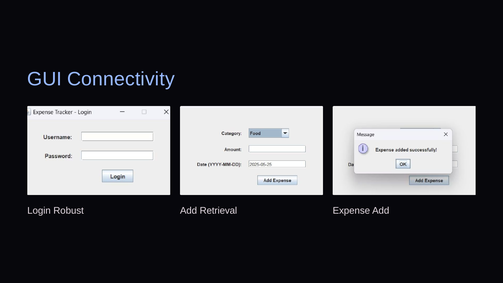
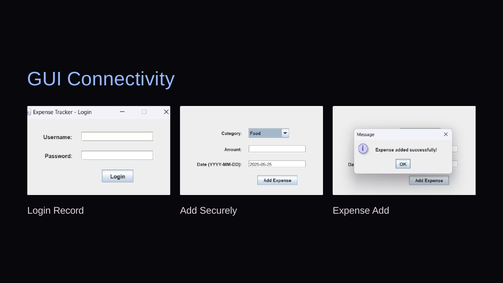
Robust: Robust -> Record (69, 211)
Retrieval: Retrieval -> Securely (218, 211)
